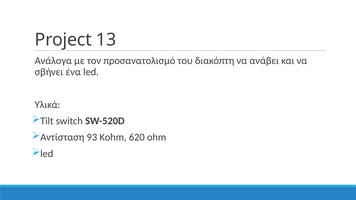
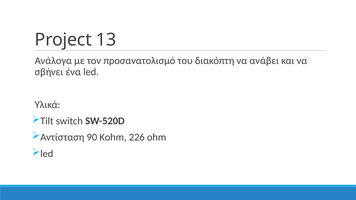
93: 93 -> 90 (92, 137)
620: 620 -> 226 (137, 137)
